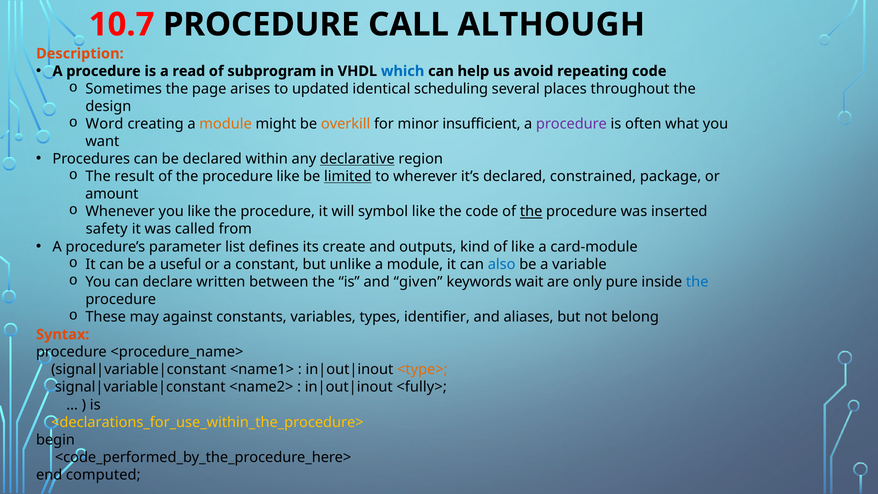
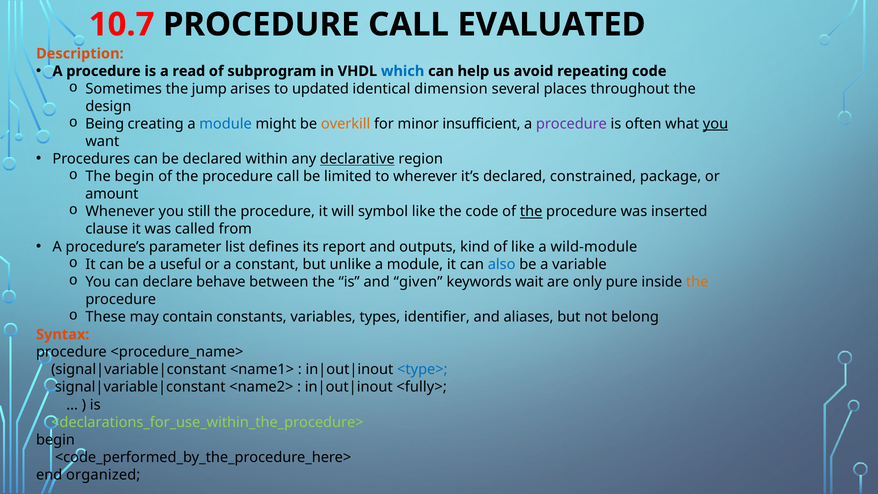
ALTHOUGH: ALTHOUGH -> EVALUATED (552, 25)
page: page -> jump (209, 89)
scheduling: scheduling -> dimension (451, 89)
Word: Word -> Being (105, 124)
module colour: orange -> blue (226, 124)
you underline: none -> present (716, 124)
The result: result -> begin (134, 176)
the procedure like: like -> call (288, 176)
limited underline: present -> none (348, 176)
you like: like -> still (199, 212)
safety: safety -> clause (107, 229)
create: create -> report (344, 247)
card-module: card-module -> wild-module (594, 247)
written: written -> behave (221, 282)
the colour: blue -> orange (697, 282)
against: against -> contain (188, 317)
<type> colour: orange -> blue (422, 370)
<declarations_for_use_within_the_procedure> colour: yellow -> light green (207, 422)
computed: computed -> organized (103, 475)
